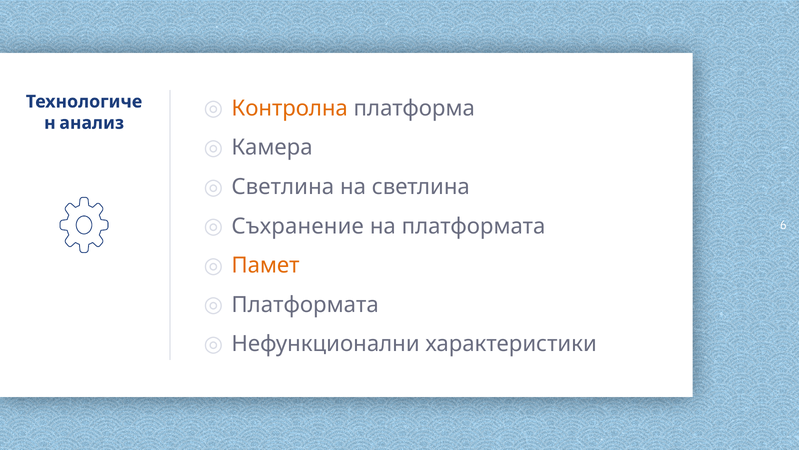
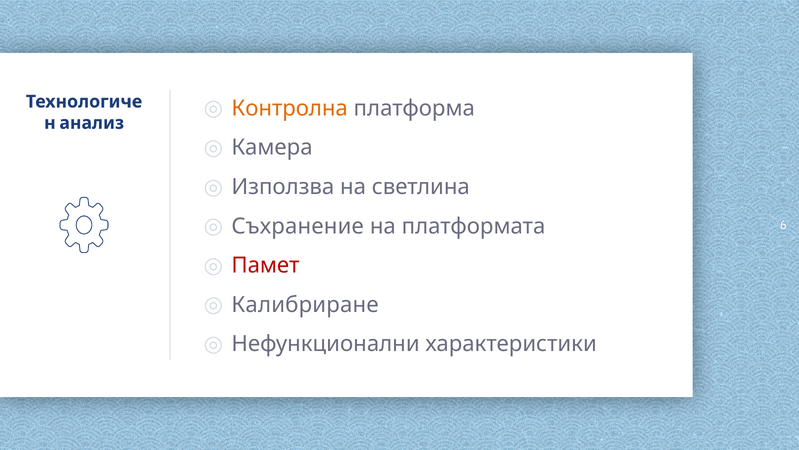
Светлина: Светлина -> Използва (283, 187)
Памет colour: orange -> red (265, 265)
Платформата: Платформата -> Калибриране (305, 304)
